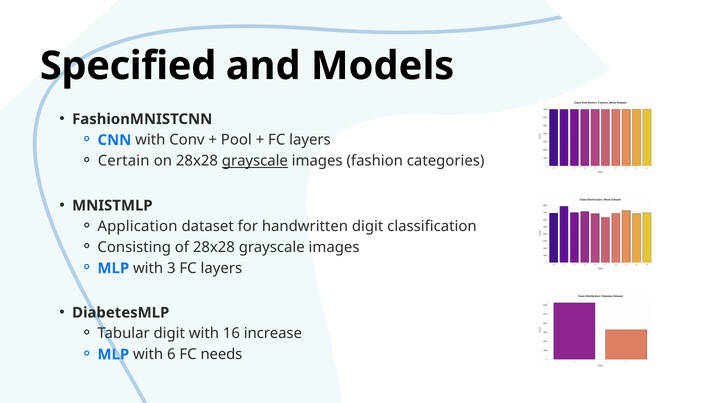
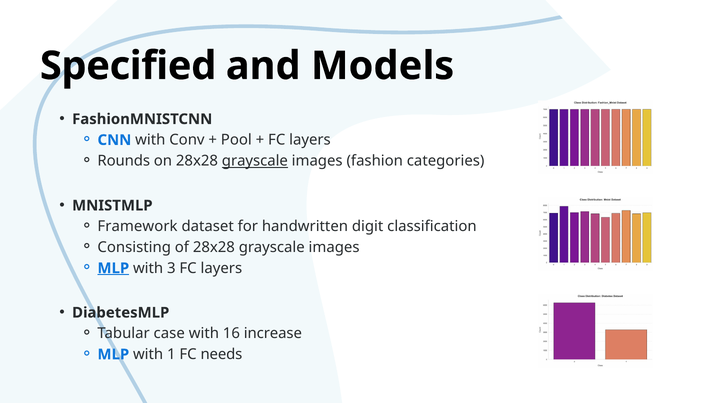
Certain: Certain -> Rounds (124, 161)
Application: Application -> Framework (138, 227)
MLP underline: none -> present (113, 268)
Tabular digit: digit -> case (169, 334)
6: 6 -> 1 (171, 355)
